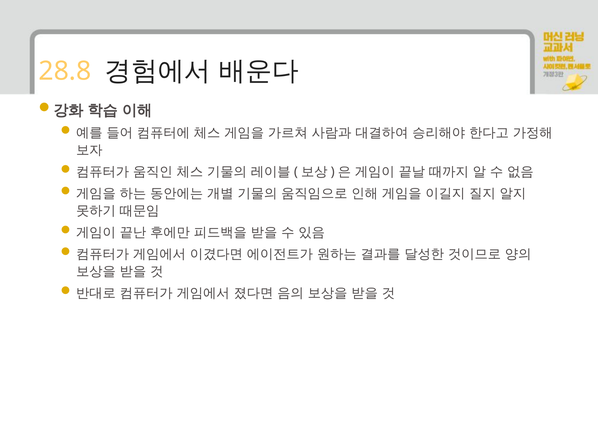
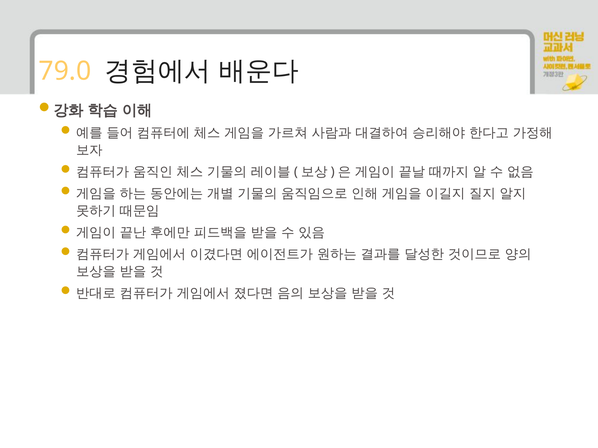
28.8: 28.8 -> 79.0 (65, 71)
